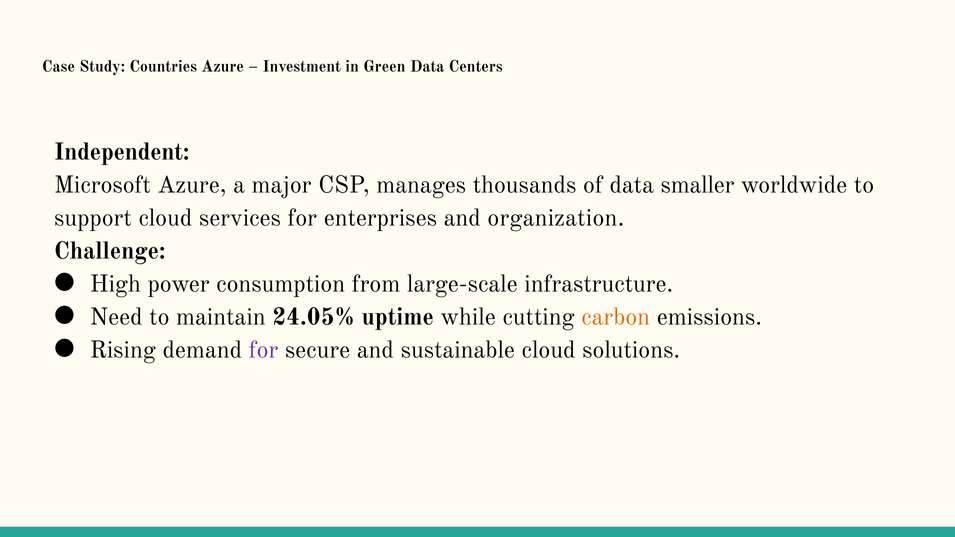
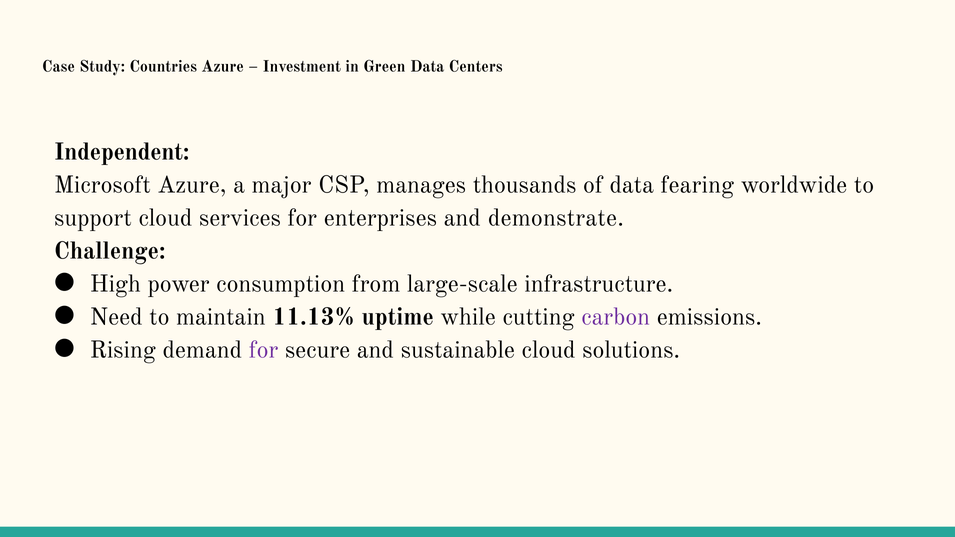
smaller: smaller -> fearing (697, 185)
organization: organization -> demonstrate (556, 218)
24.05%: 24.05% -> 11.13% (314, 317)
carbon colour: orange -> purple (616, 317)
